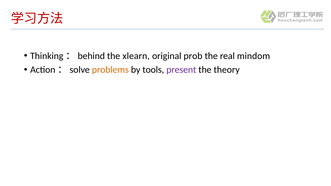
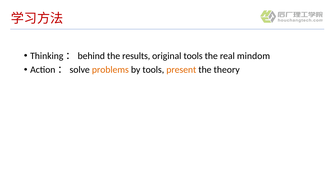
xlearn: xlearn -> results (136, 56)
original prob: prob -> tools (193, 56)
present colour: purple -> orange (181, 70)
